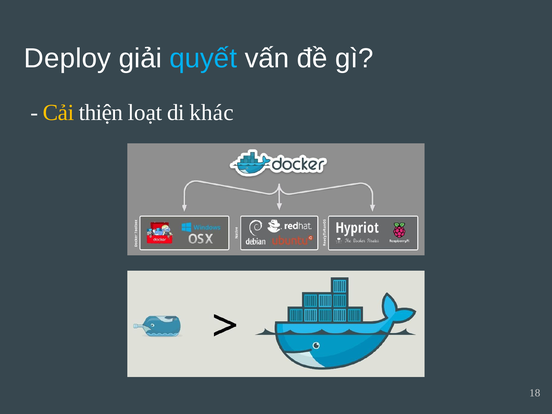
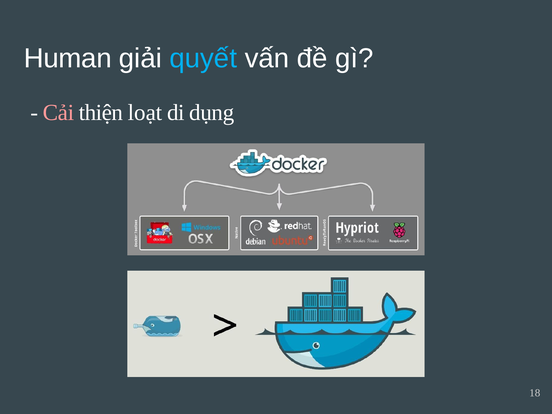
Deploy: Deploy -> Human (68, 58)
Cải colour: yellow -> pink (59, 112)
khác: khác -> dụng (212, 112)
